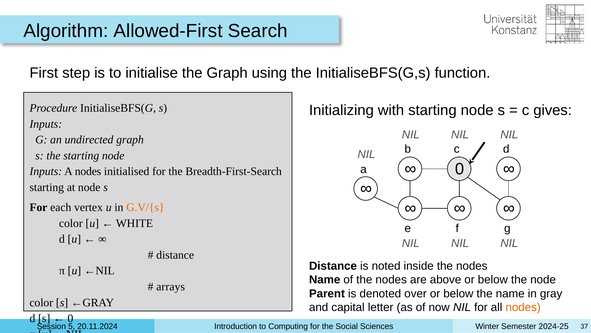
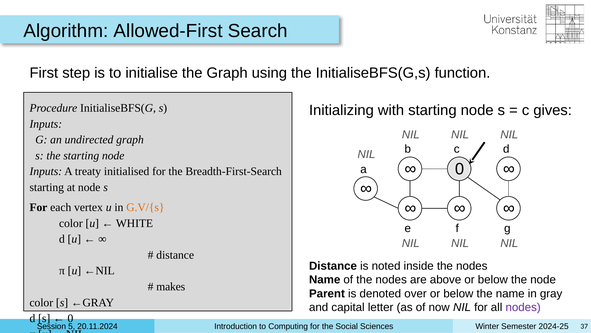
A nodes: nodes -> treaty (88, 171)
arrays: arrays -> makes (171, 286)
nodes colour: orange -> purple (523, 307)
